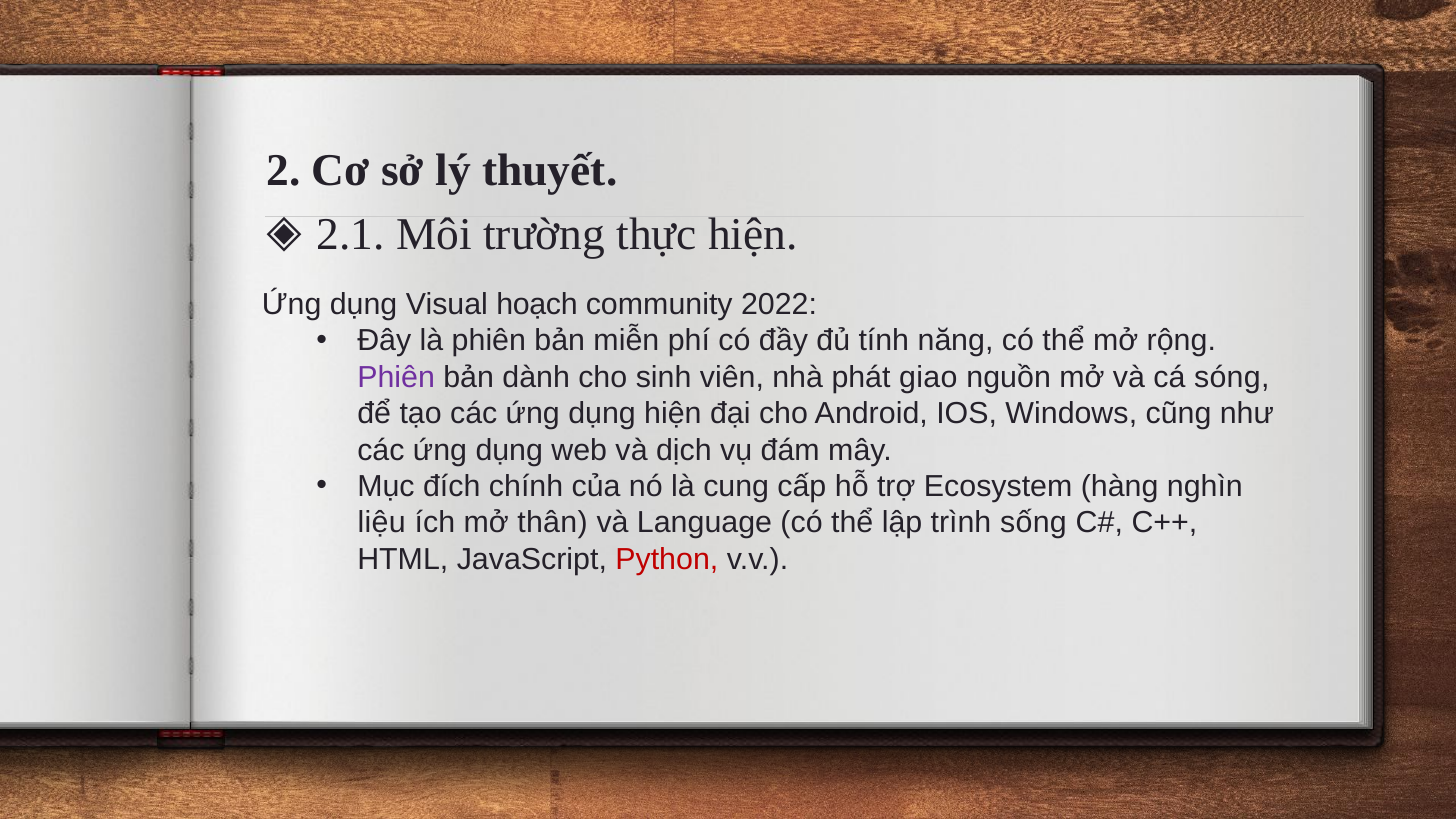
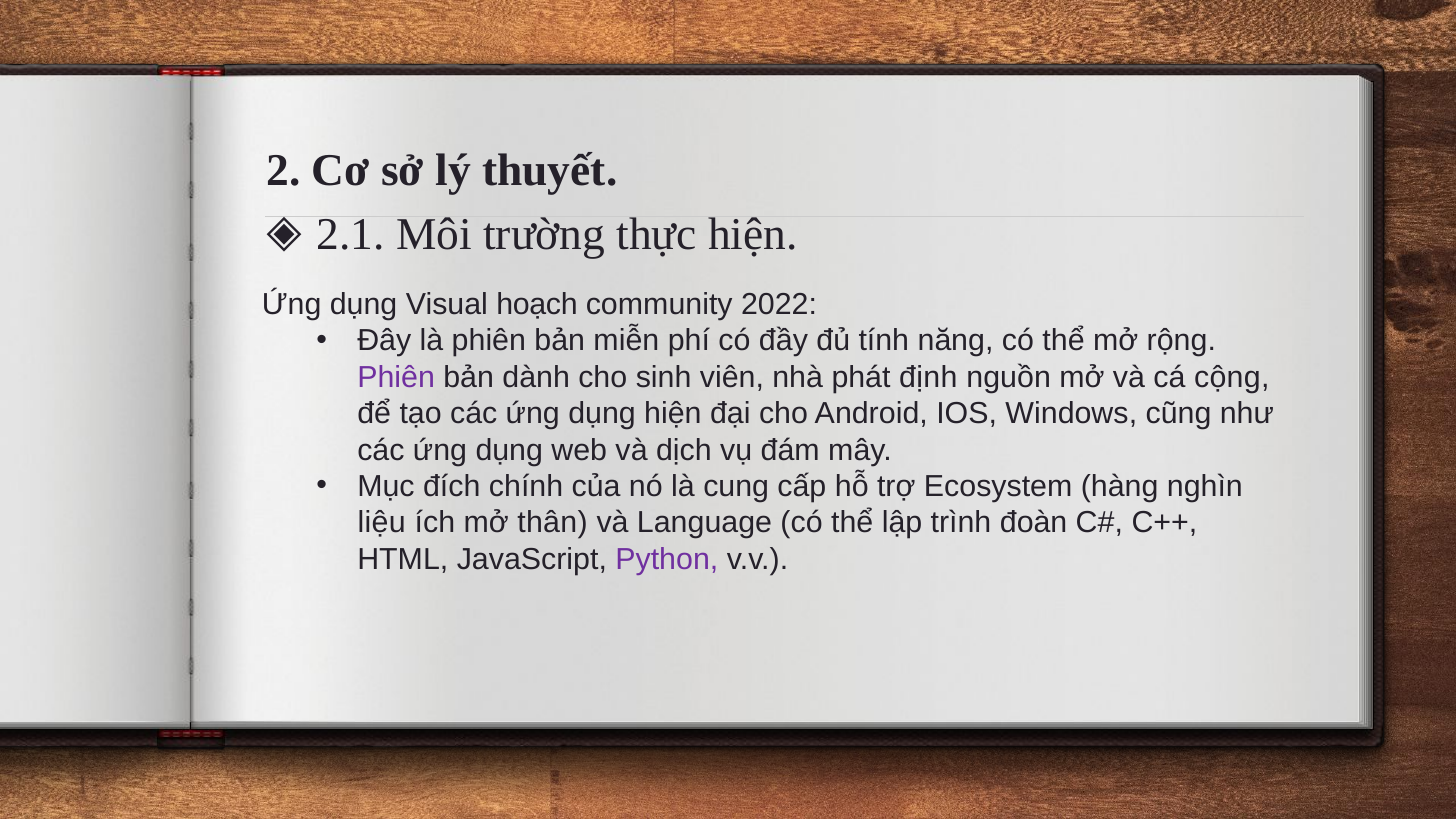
giao: giao -> định (928, 377)
sóng: sóng -> cộng (1232, 377)
sống: sống -> đoàn (1034, 523)
Python colour: red -> purple (667, 559)
